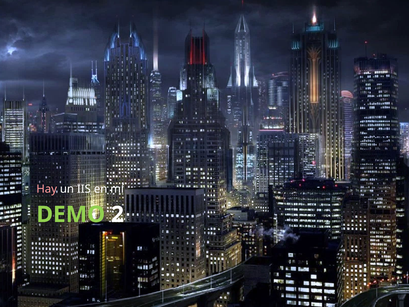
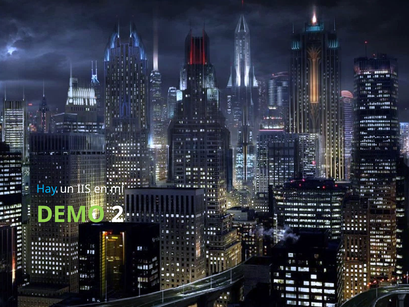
Hay colour: pink -> light blue (47, 189)
